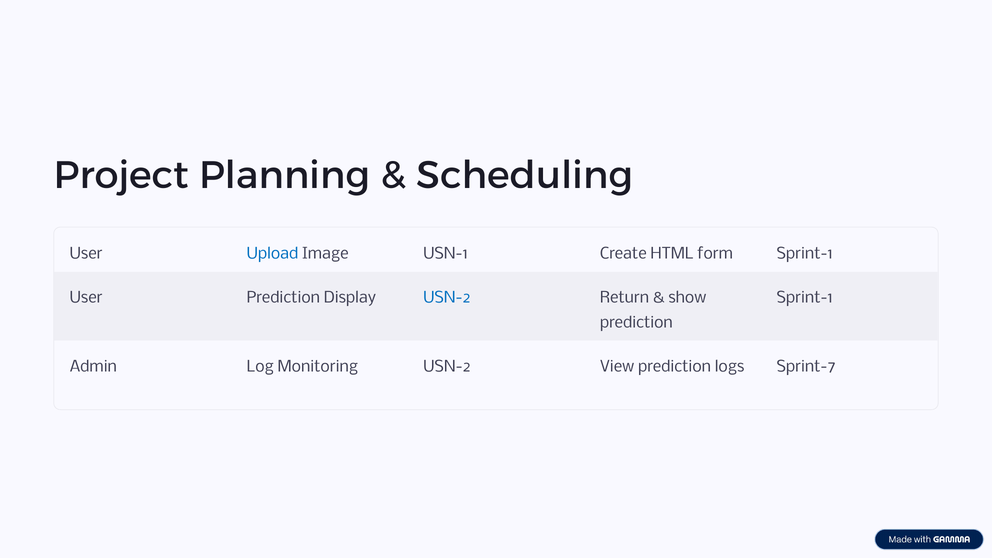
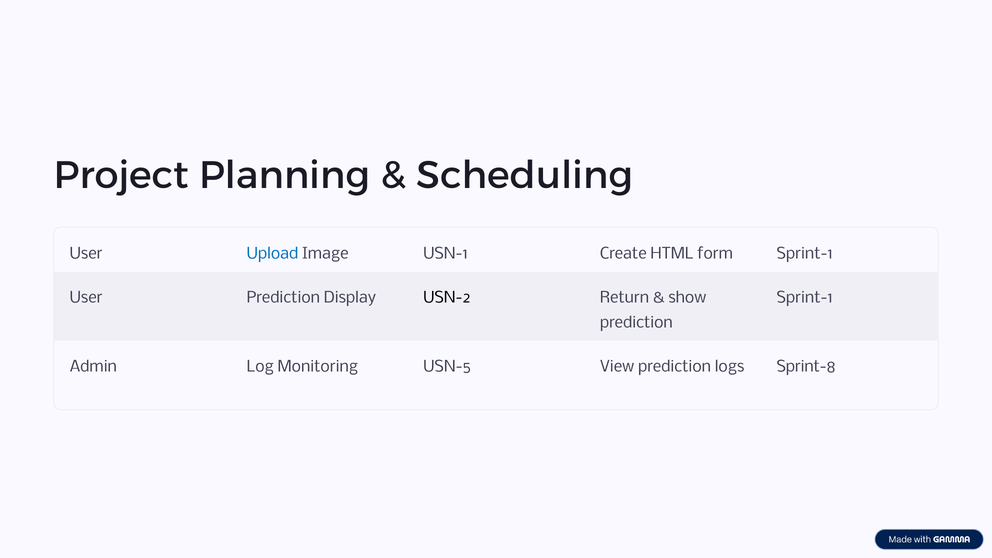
USN-2 colour: blue -> black (447, 298)
Monitoring USN-2: USN-2 -> USN-5 (447, 367)
Sprint-7: Sprint-7 -> Sprint-8 (806, 367)
